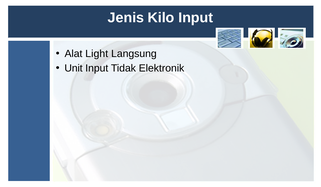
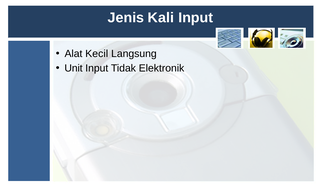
Kilo: Kilo -> Kali (161, 18)
Light: Light -> Kecil (97, 54)
